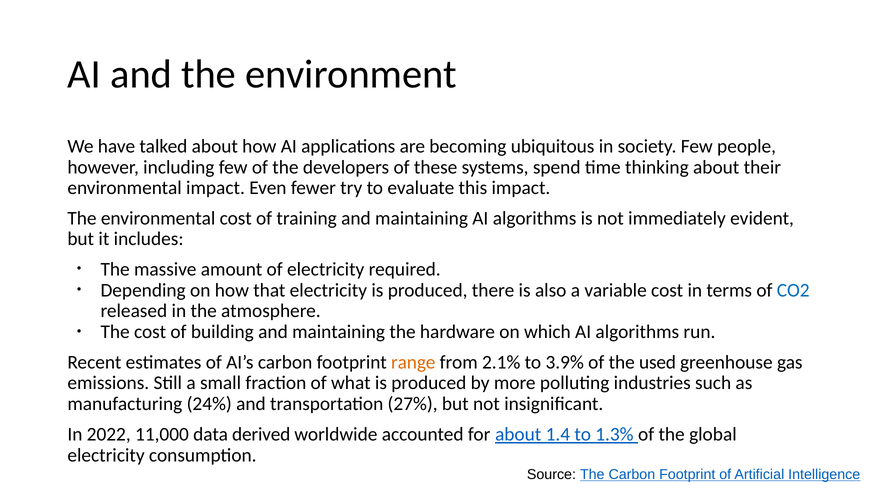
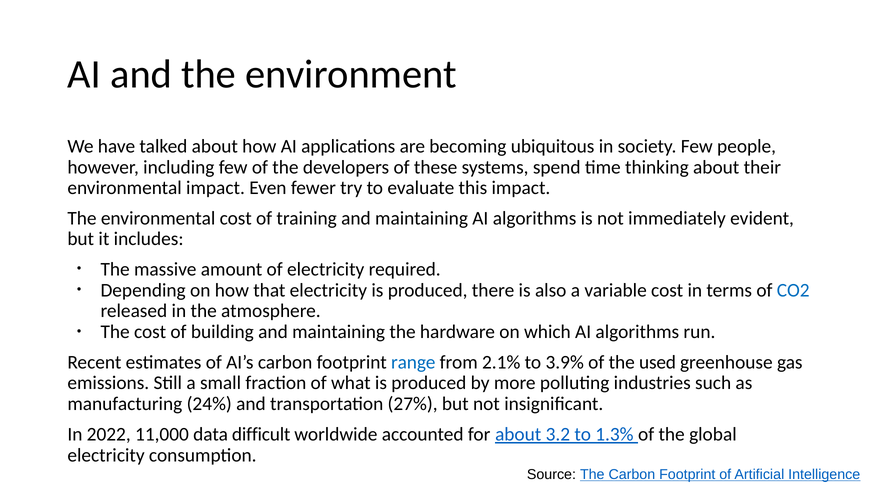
range colour: orange -> blue (413, 362)
derived: derived -> difficult (261, 434)
1.4: 1.4 -> 3.2 (558, 434)
